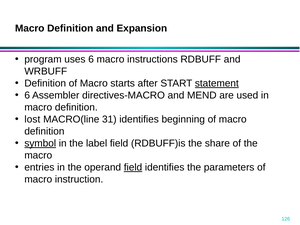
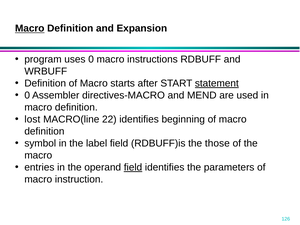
Macro underline: none -> present (30, 28)
uses 6: 6 -> 0 (91, 59)
6: 6 -> 0 (27, 95)
31: 31 -> 22 (109, 119)
symbol underline: present -> none (40, 143)
share: share -> those (217, 143)
